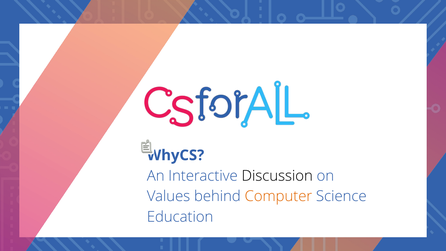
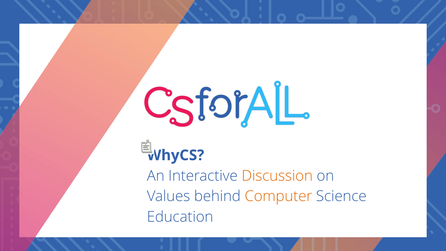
Discussion colour: black -> orange (277, 176)
